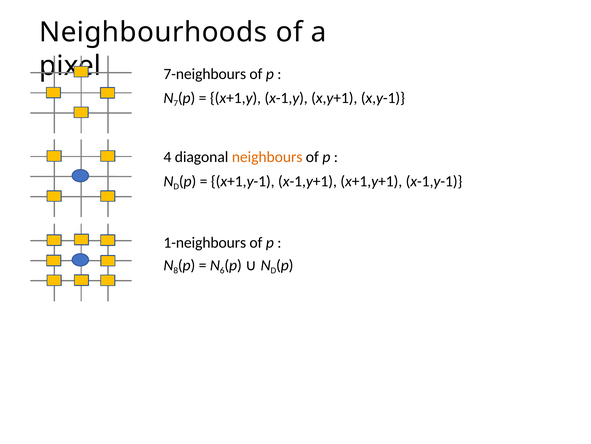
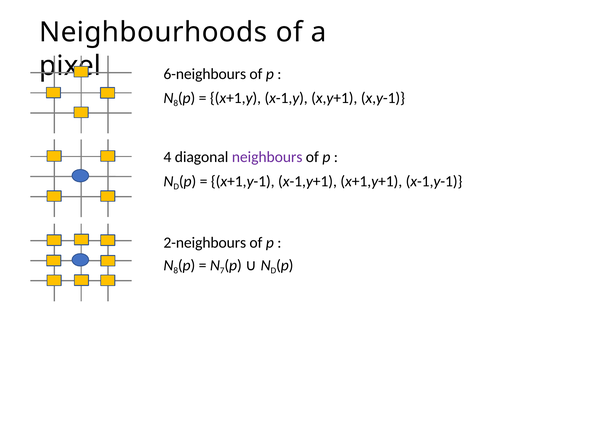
7-neighbours: 7-neighbours -> 6-neighbours (205, 74)
7: 7 -> 8 (176, 103)
neighbours colour: orange -> purple (267, 157)
1-neighbours: 1-neighbours -> 2-neighbours (205, 242)
6: 6 -> 7 (222, 270)
